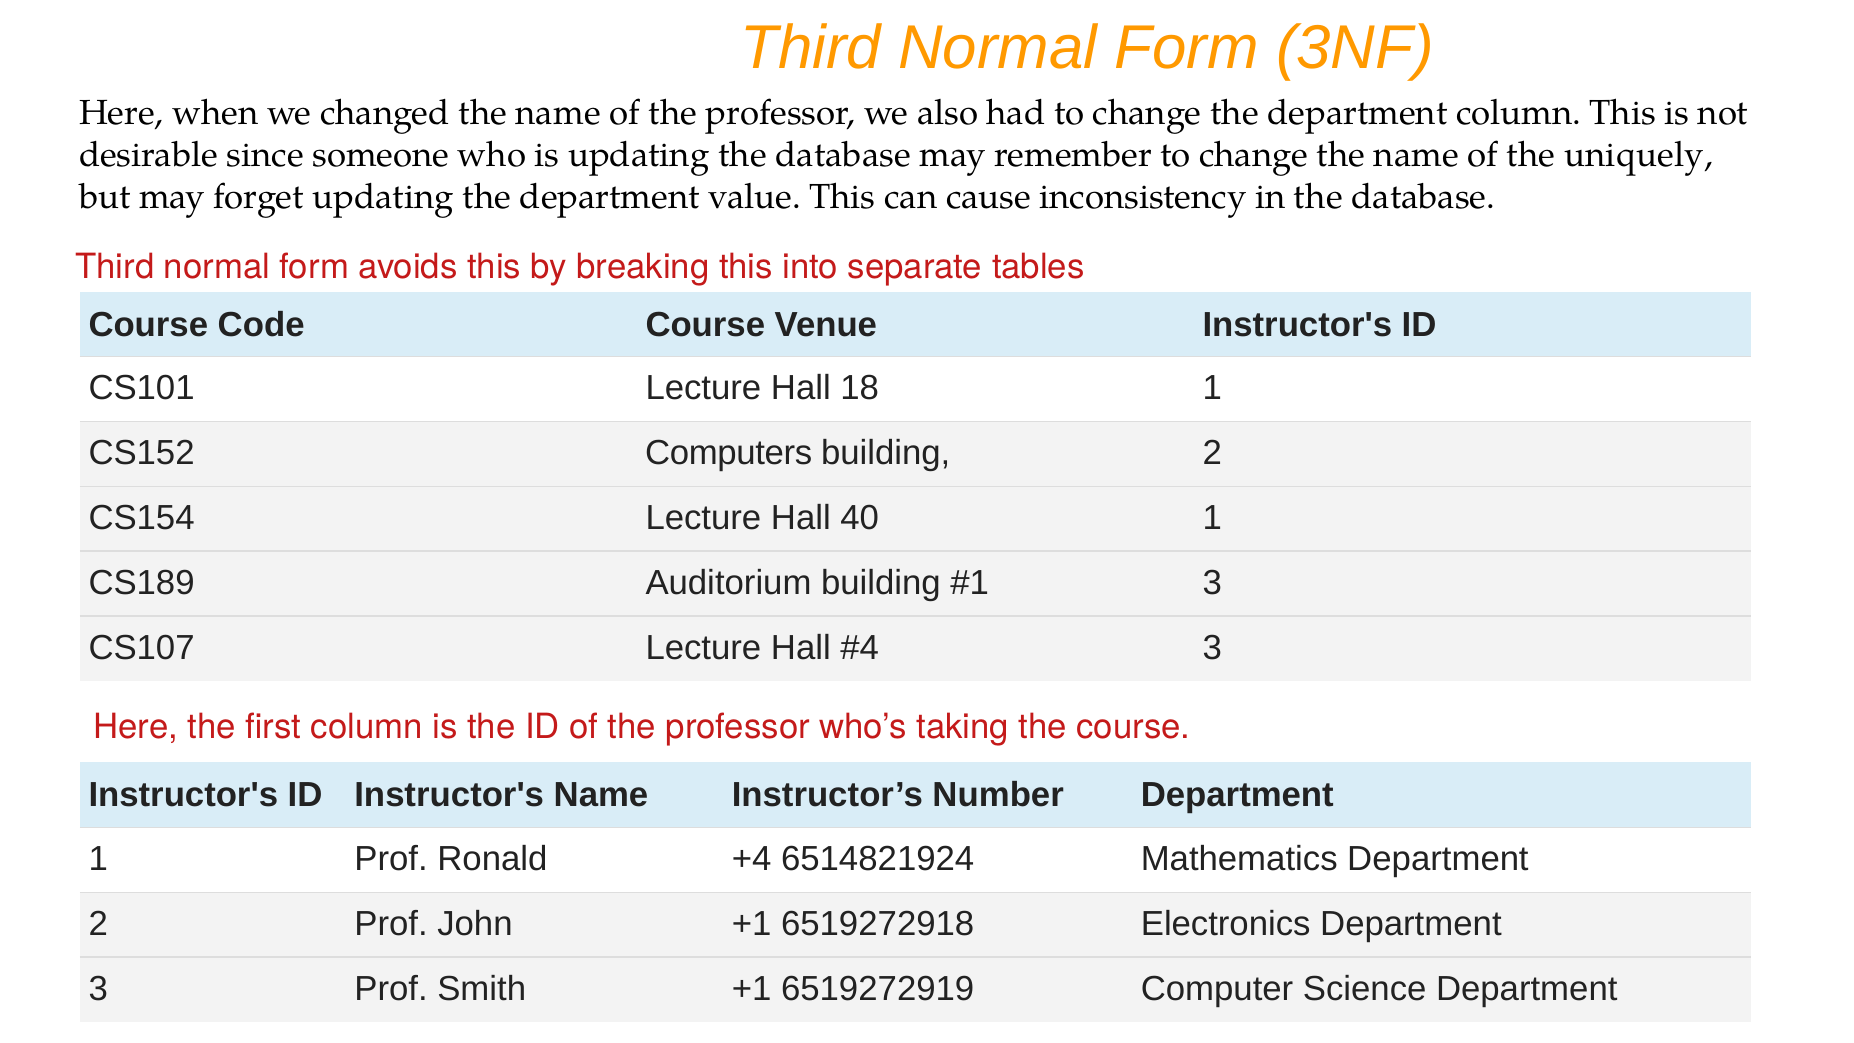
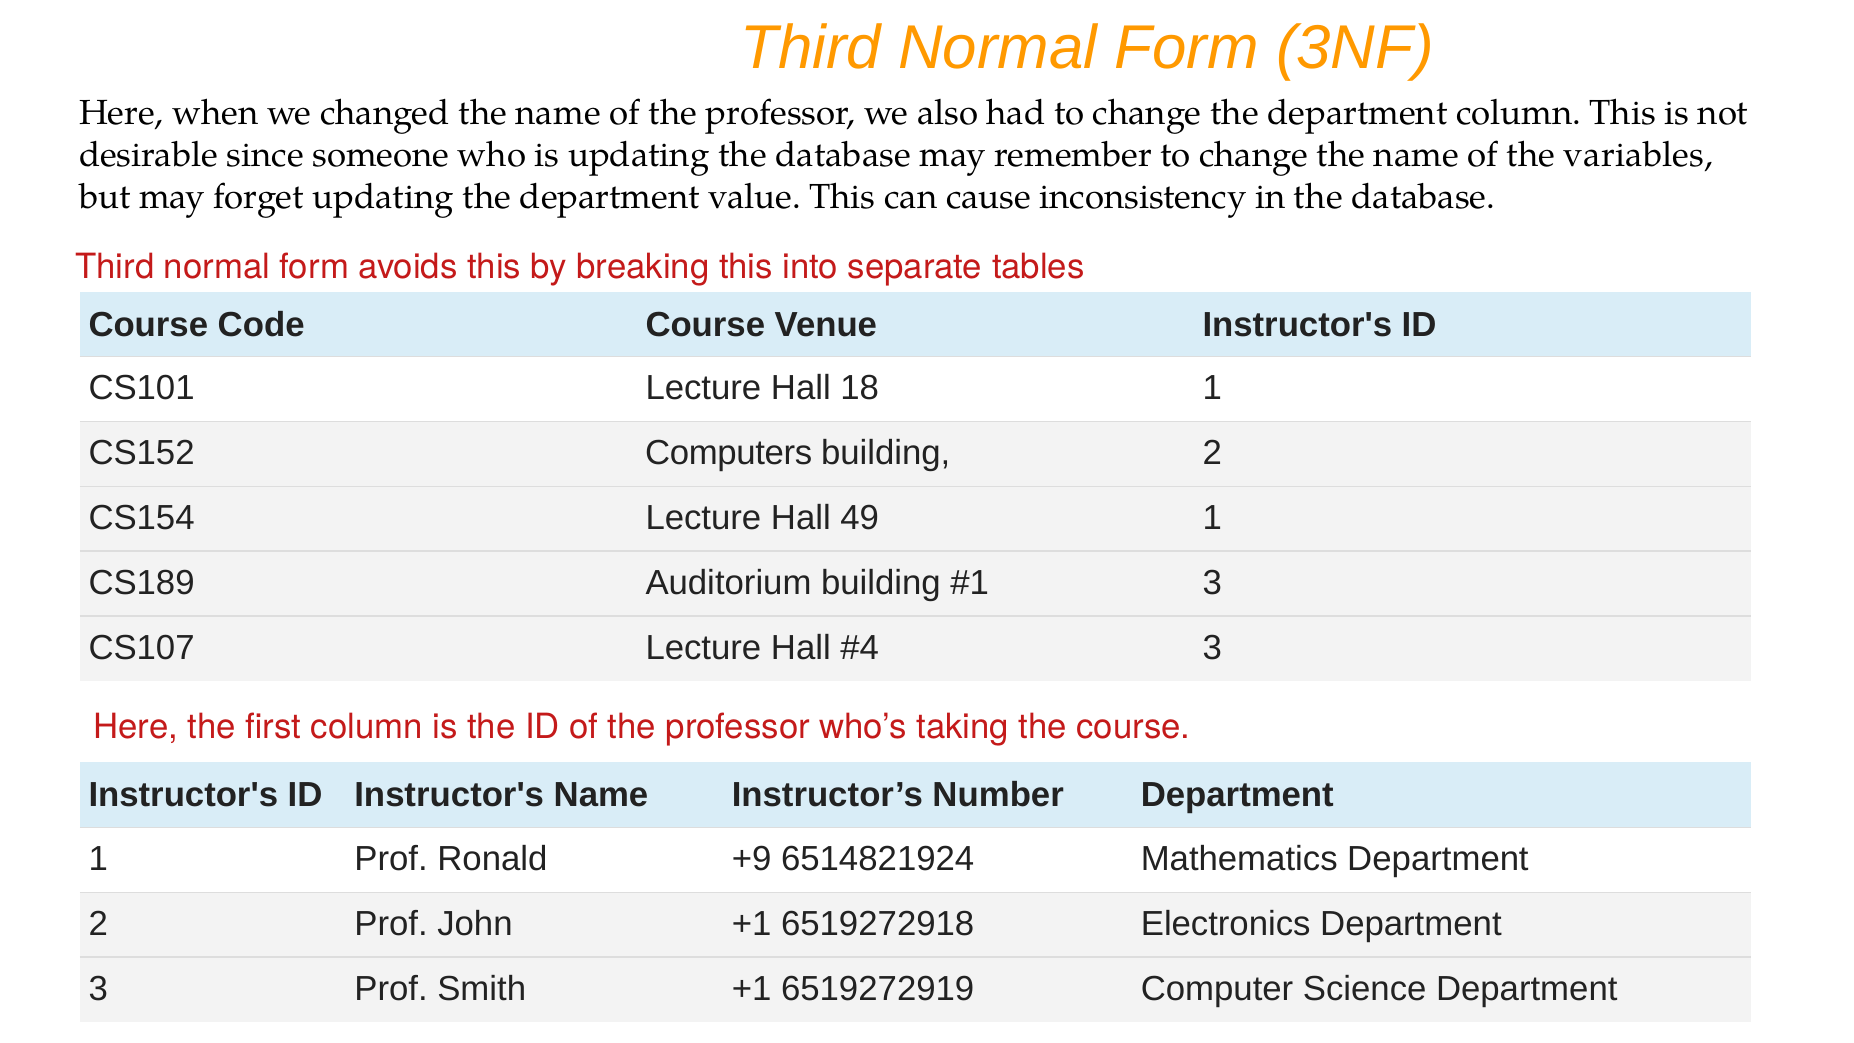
uniquely: uniquely -> variables (1639, 155)
40: 40 -> 49 (860, 518)
+4: +4 -> +9 (752, 859)
